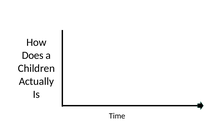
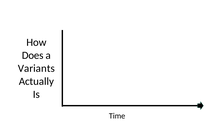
Children: Children -> Variants (36, 68)
